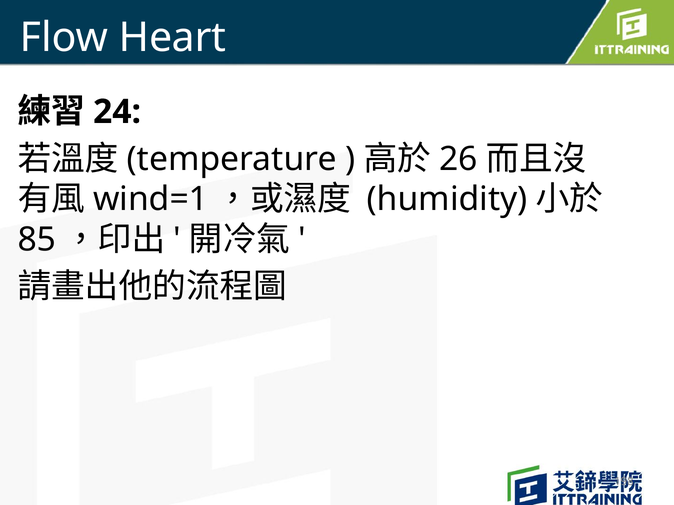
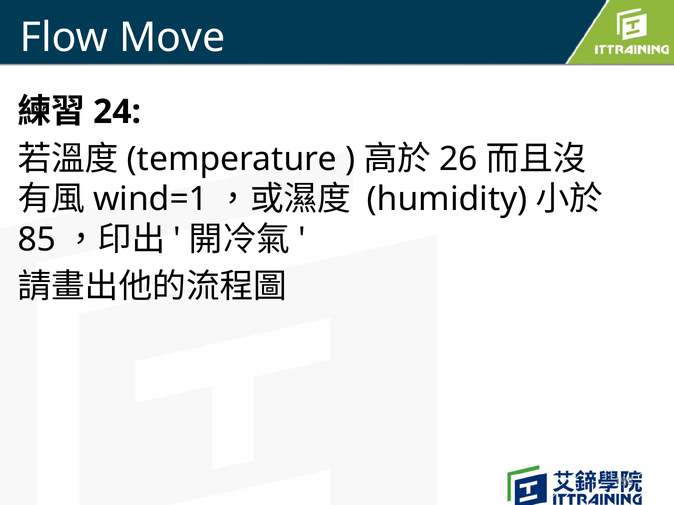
Heart: Heart -> Move (172, 38)
